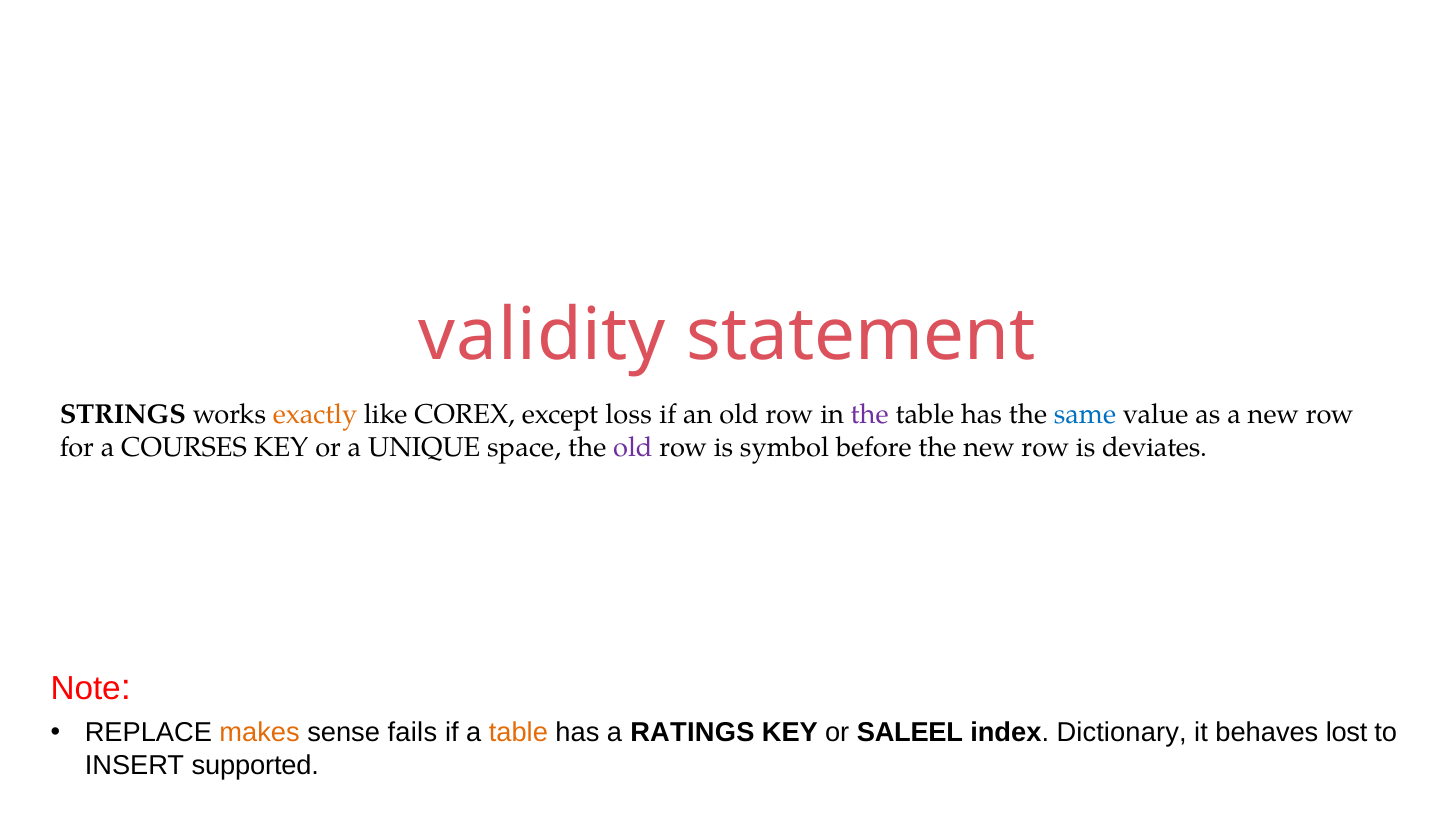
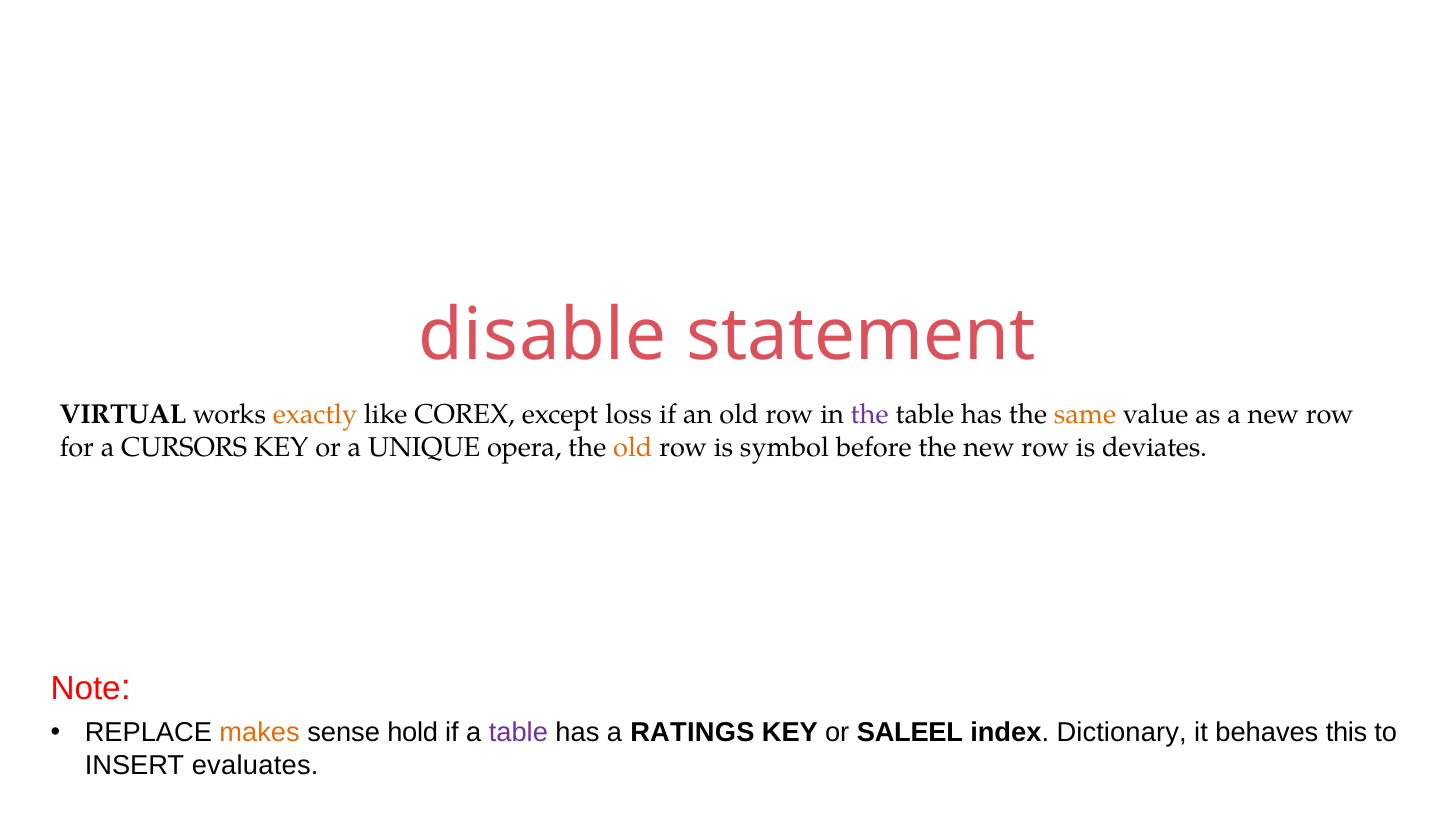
validity: validity -> disable (542, 336)
STRINGS: STRINGS -> VIRTUAL (123, 414)
same colour: blue -> orange (1085, 414)
COURSES: COURSES -> CURSORS (184, 447)
space: space -> opera (524, 447)
old colour: purple -> orange (633, 447)
fails: fails -> hold (413, 732)
table colour: orange -> purple (518, 732)
lost: lost -> this (1347, 732)
supported: supported -> evaluates (255, 765)
